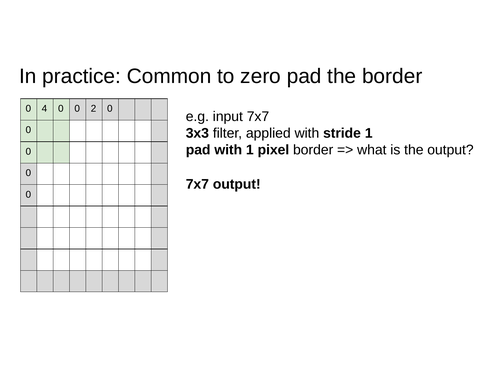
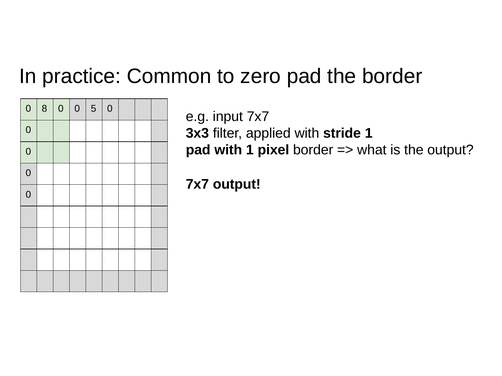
4: 4 -> 8 (44, 109)
0 2: 2 -> 5 (93, 109)
